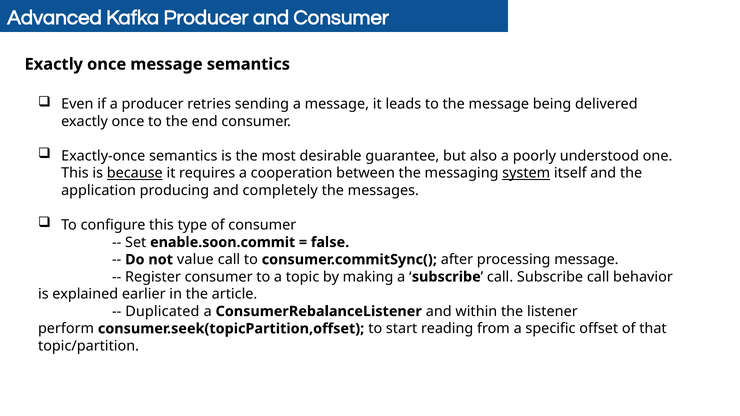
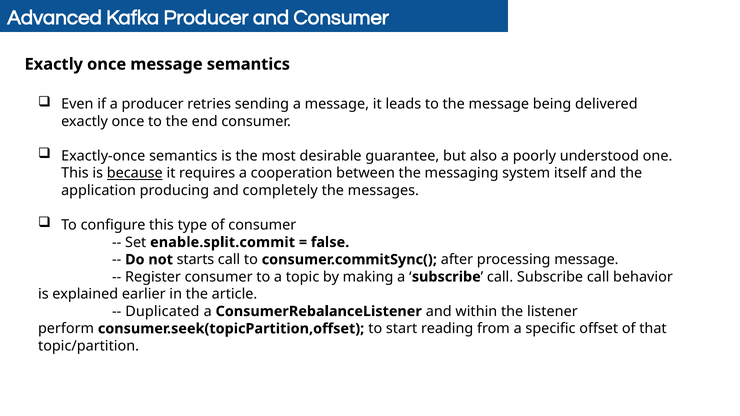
system underline: present -> none (526, 173)
enable.soon.commit: enable.soon.commit -> enable.split.commit (223, 242)
value: value -> starts (195, 260)
